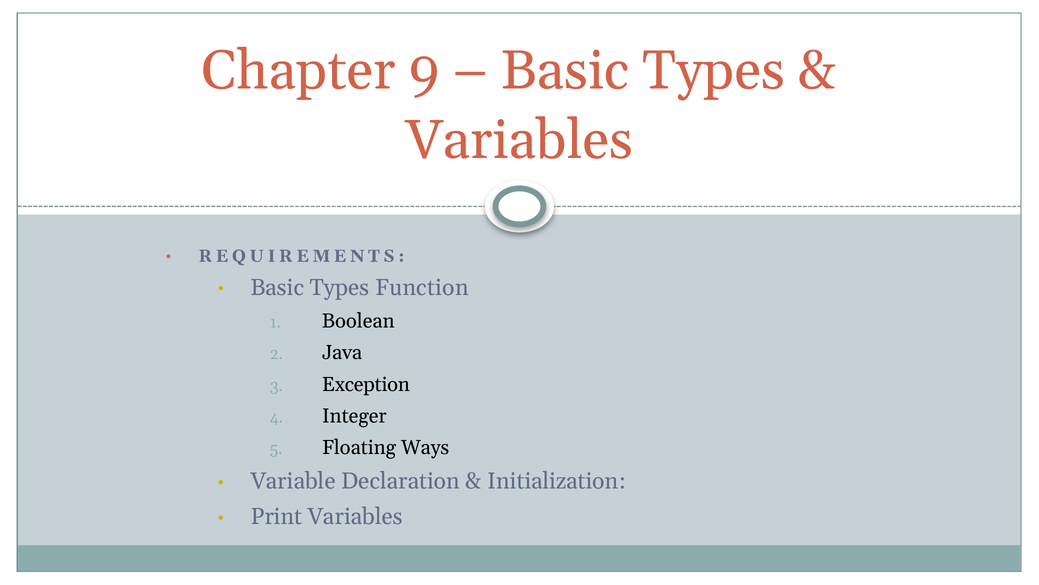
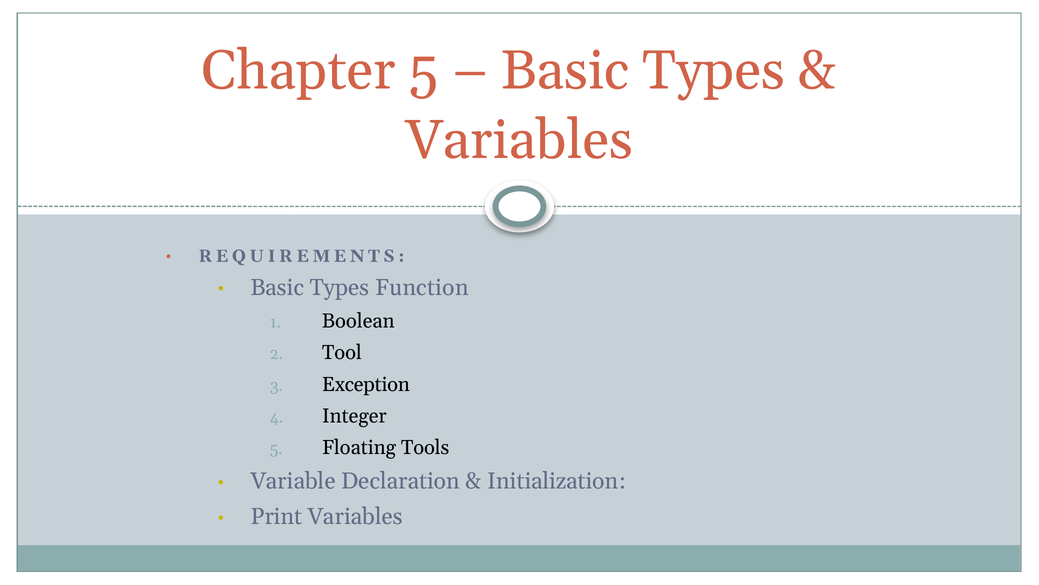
Chapter 9: 9 -> 5 (424, 70)
Java: Java -> Tool (342, 352)
Ways: Ways -> Tools (425, 447)
